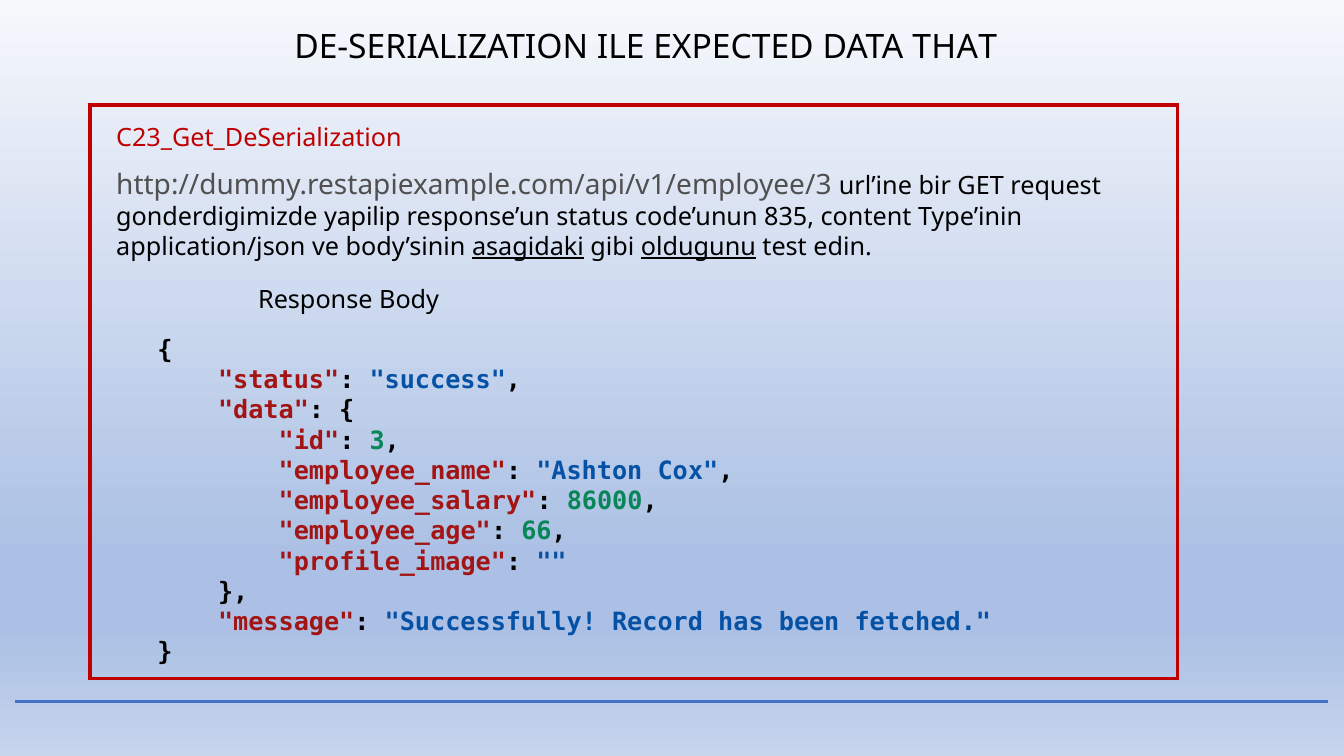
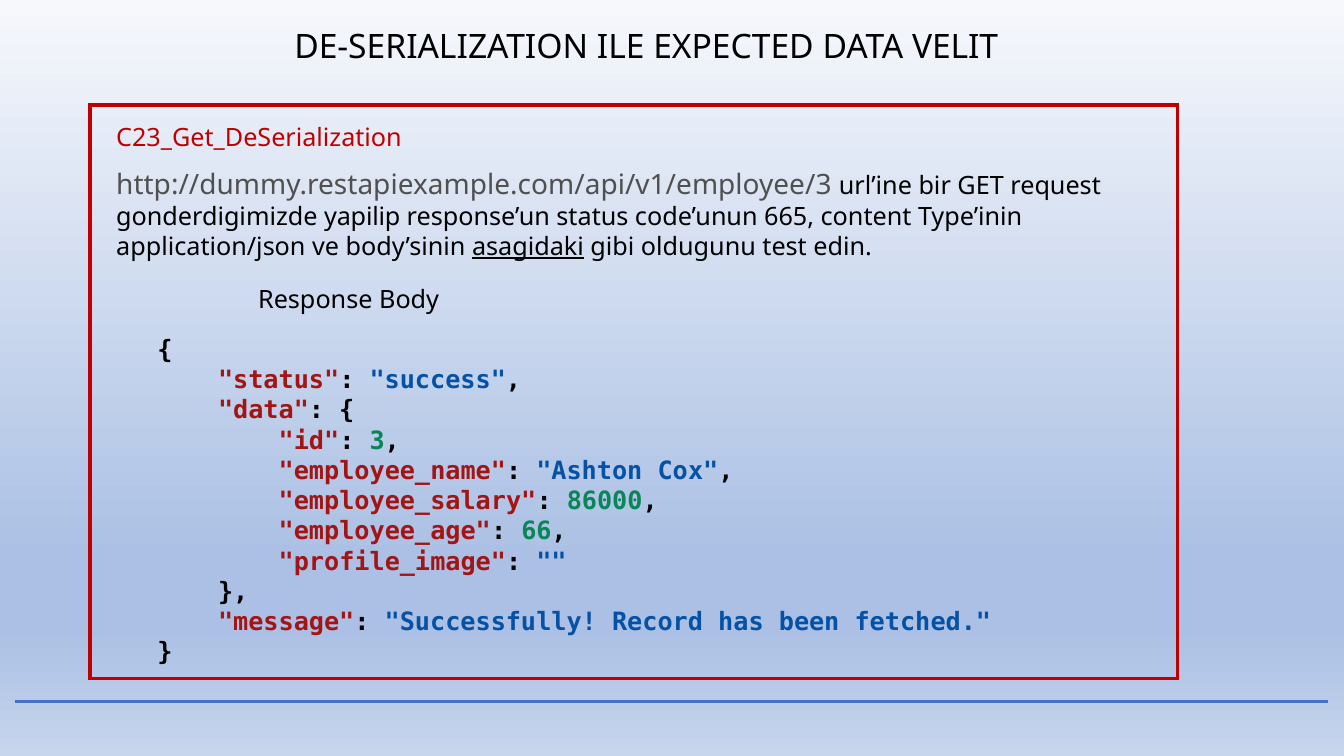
THAT: THAT -> VELIT (955, 48)
835: 835 -> 665 (789, 217)
oldugunu underline: present -> none (698, 247)
